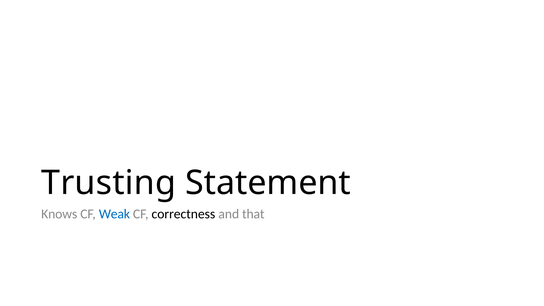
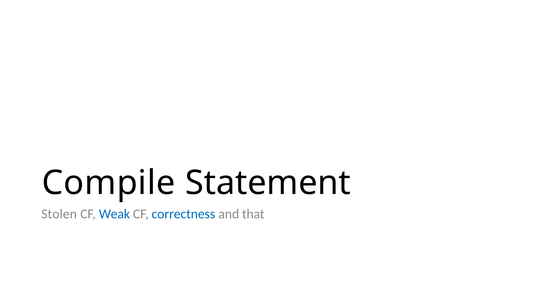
Trusting: Trusting -> Compile (109, 183)
Knows: Knows -> Stolen (59, 214)
correctness colour: black -> blue (183, 214)
